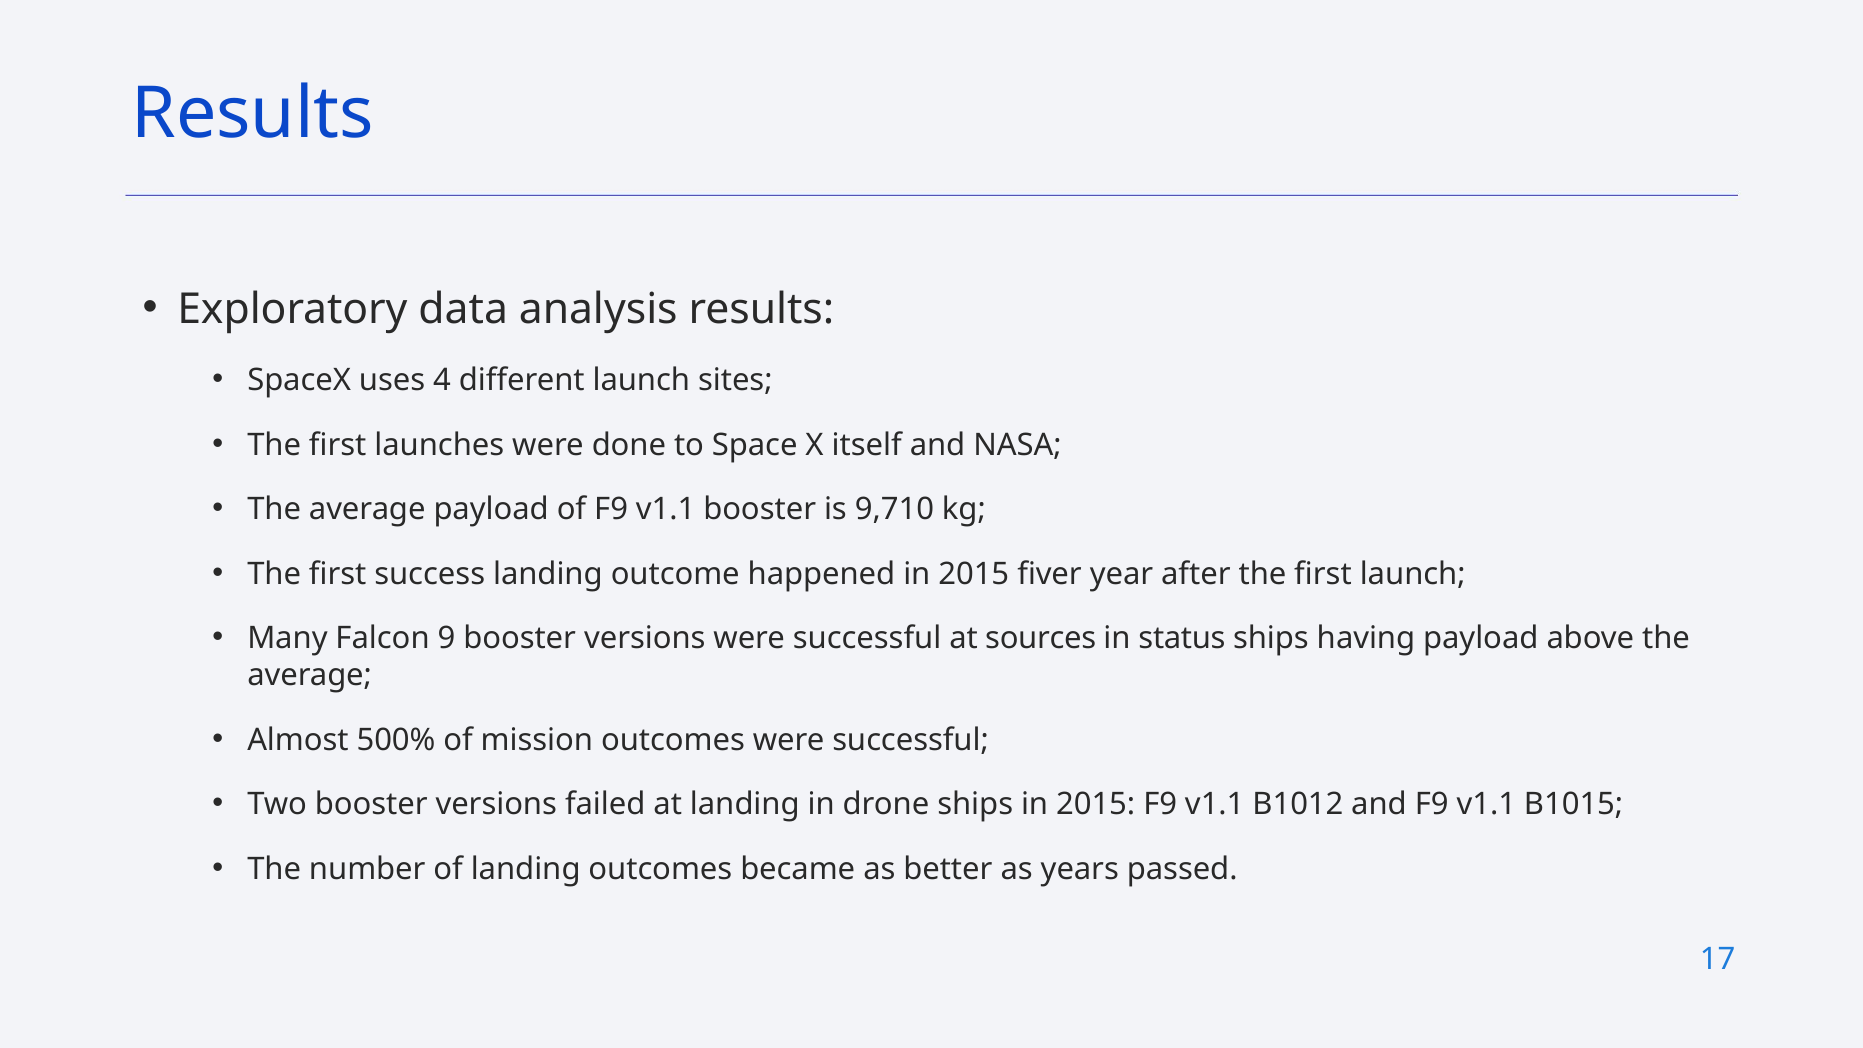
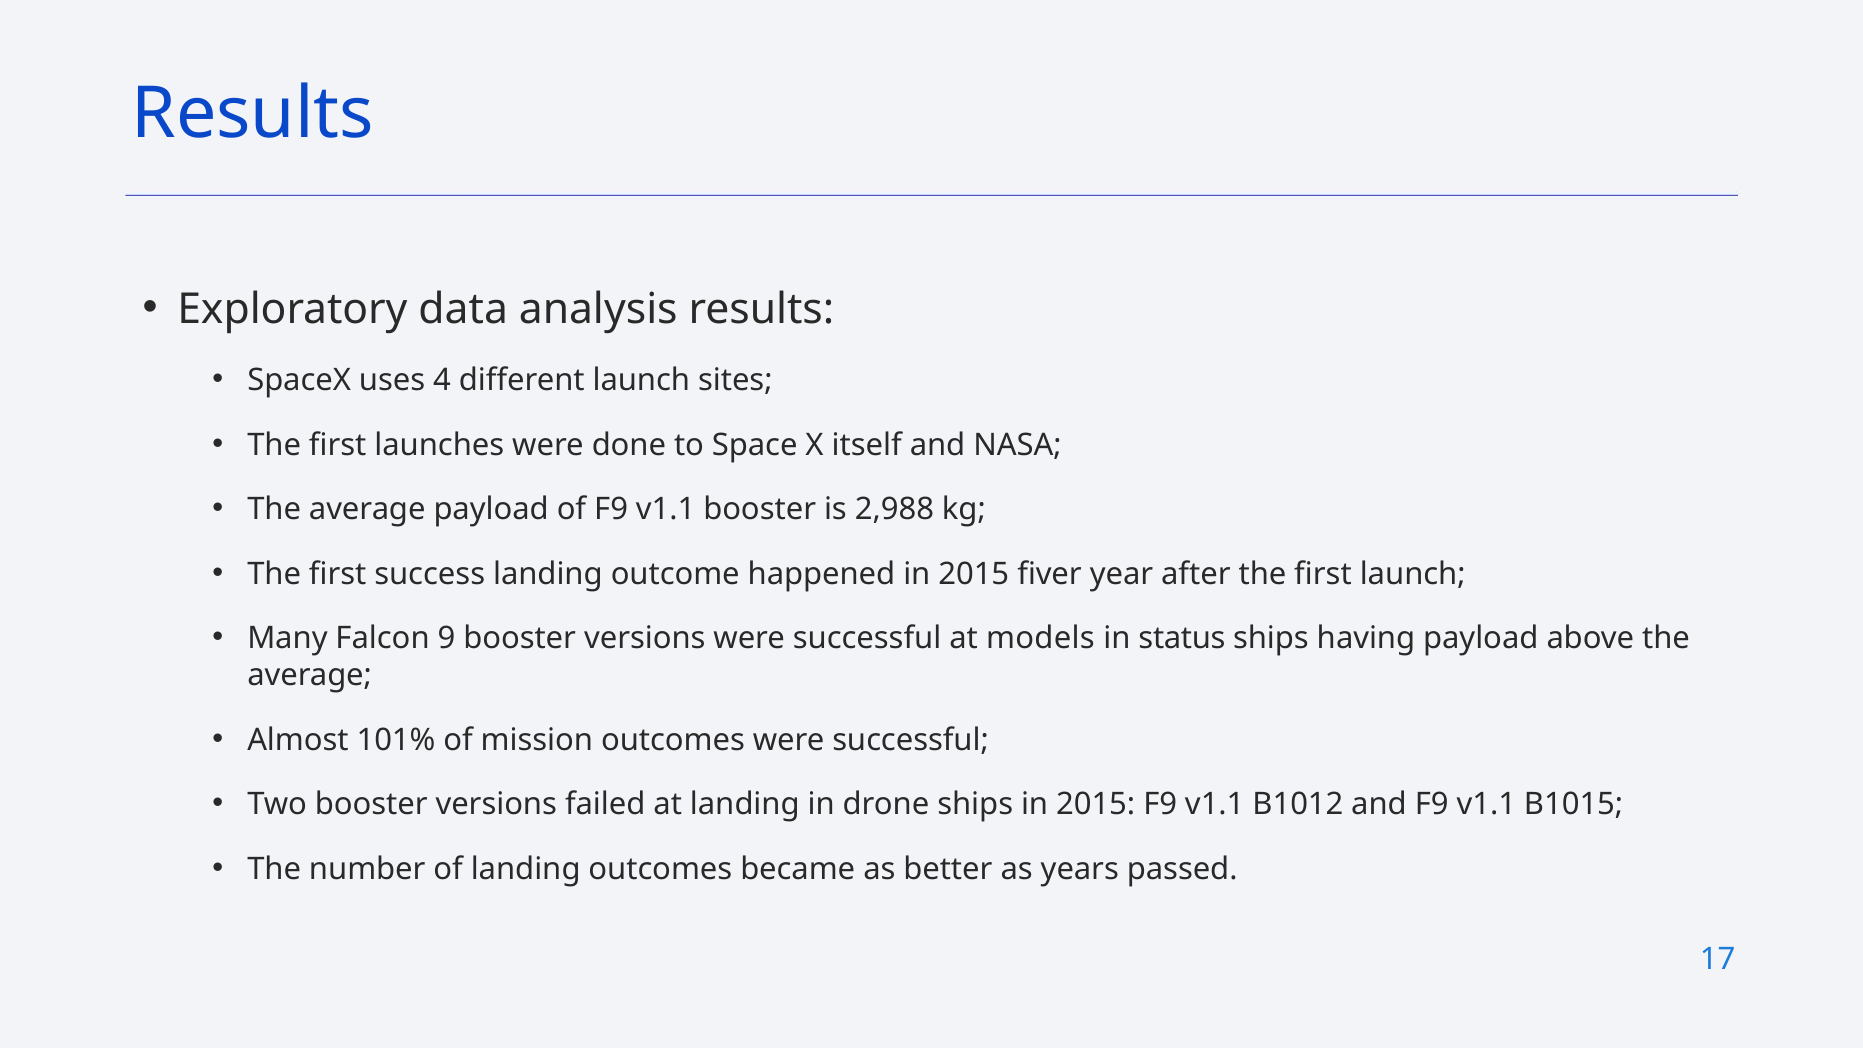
9,710: 9,710 -> 2,988 (894, 509)
sources: sources -> models (1040, 638)
500%: 500% -> 101% (396, 740)
